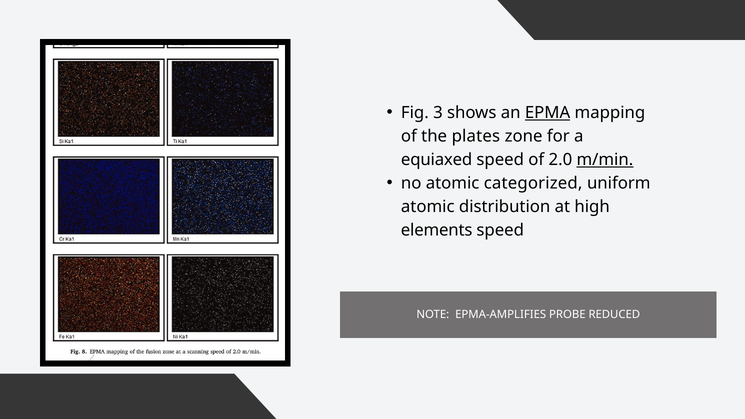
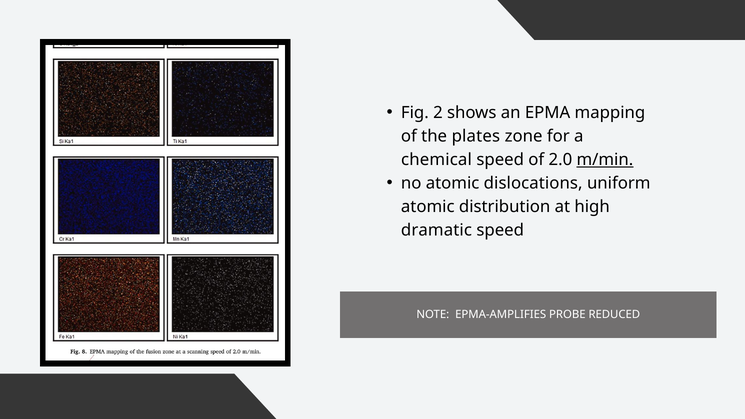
3: 3 -> 2 (438, 113)
EPMA underline: present -> none (548, 113)
equiaxed: equiaxed -> chemical (436, 160)
categorized: categorized -> dislocations (533, 183)
elements: elements -> dramatic (436, 230)
